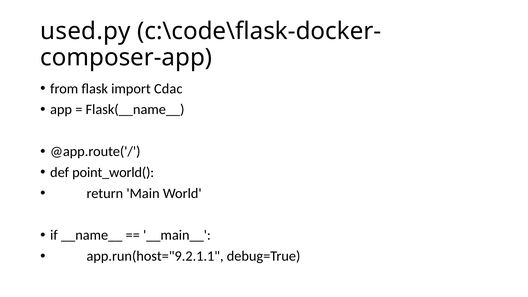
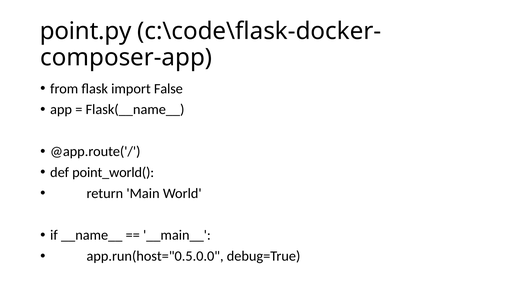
used.py: used.py -> point.py (86, 31)
Cdac: Cdac -> False (168, 89)
app.run(host="9.2.1.1: app.run(host="9.2.1.1 -> app.run(host="0.5.0.0 (155, 256)
